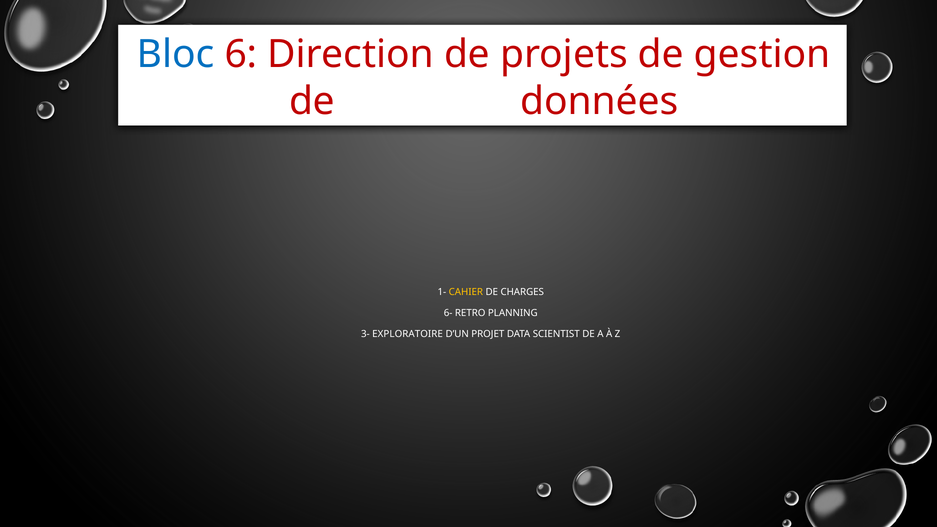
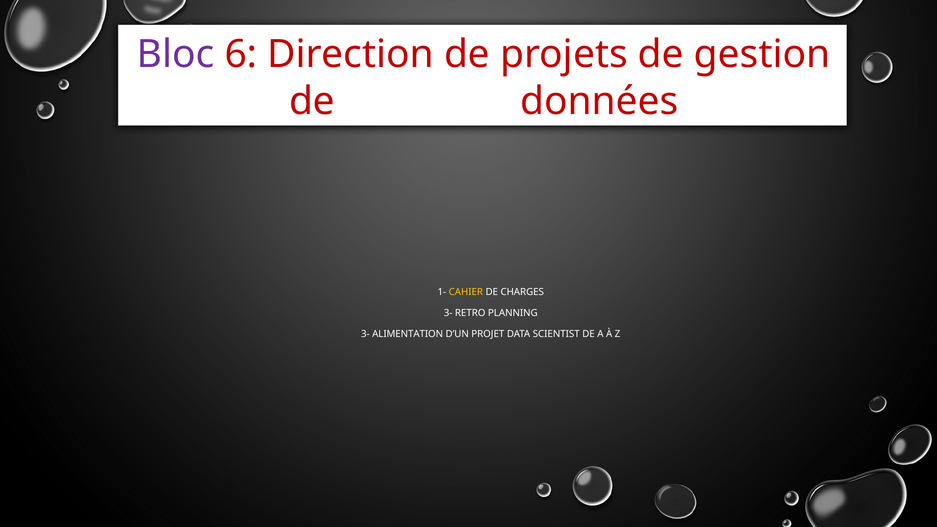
Bloc colour: blue -> purple (176, 54)
6-: 6- -> 3- (448, 313)
EXPLORATOIRE: EXPLORATOIRE -> ALIMENTATION (408, 334)
